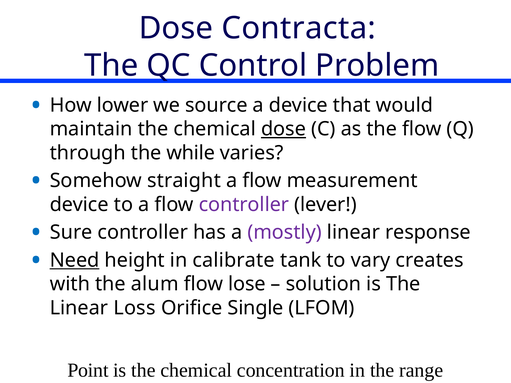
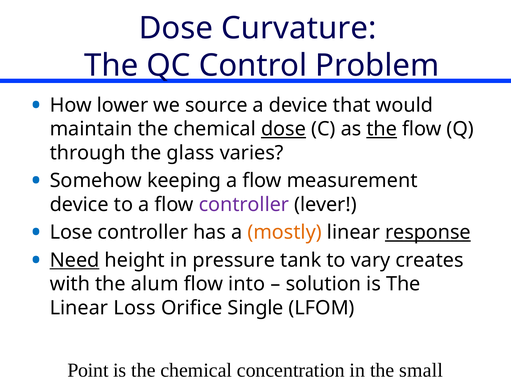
Contracta: Contracta -> Curvature (299, 28)
the underline: none -> present (382, 129)
while: while -> glass (191, 153)
straight: straight -> keeping (184, 181)
Sure: Sure -> Lose (71, 233)
mostly colour: purple -> orange (285, 233)
response underline: none -> present (428, 233)
calibrate: calibrate -> pressure (234, 260)
lose: lose -> into (247, 284)
range: range -> small (421, 371)
